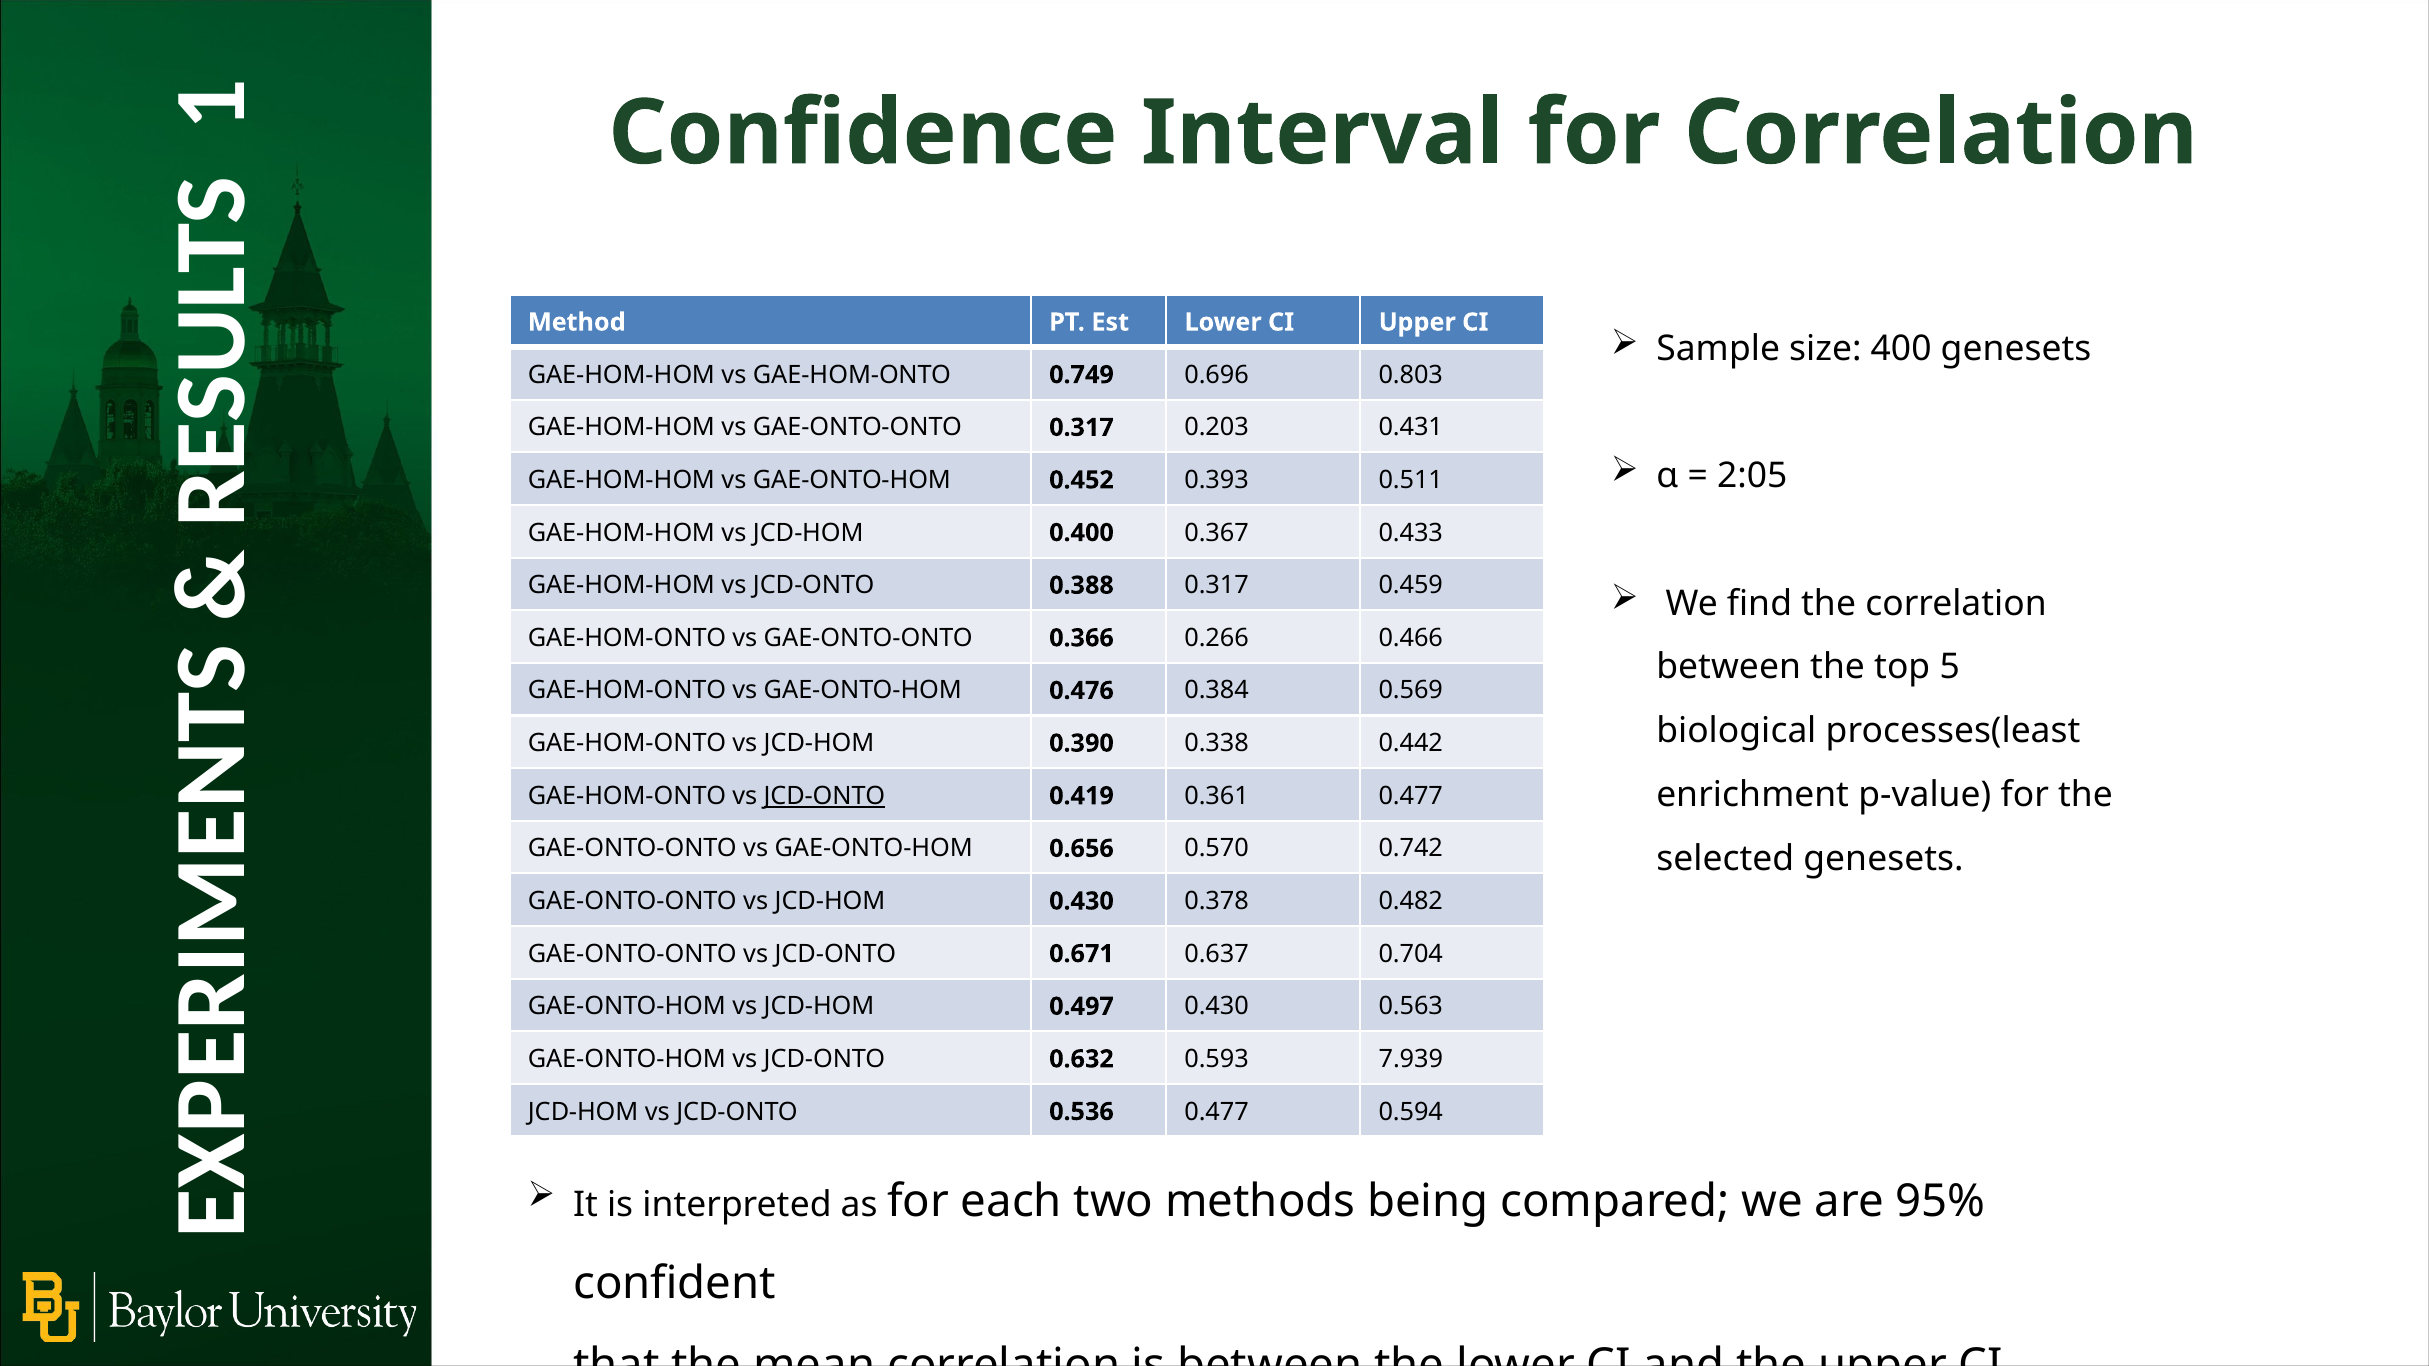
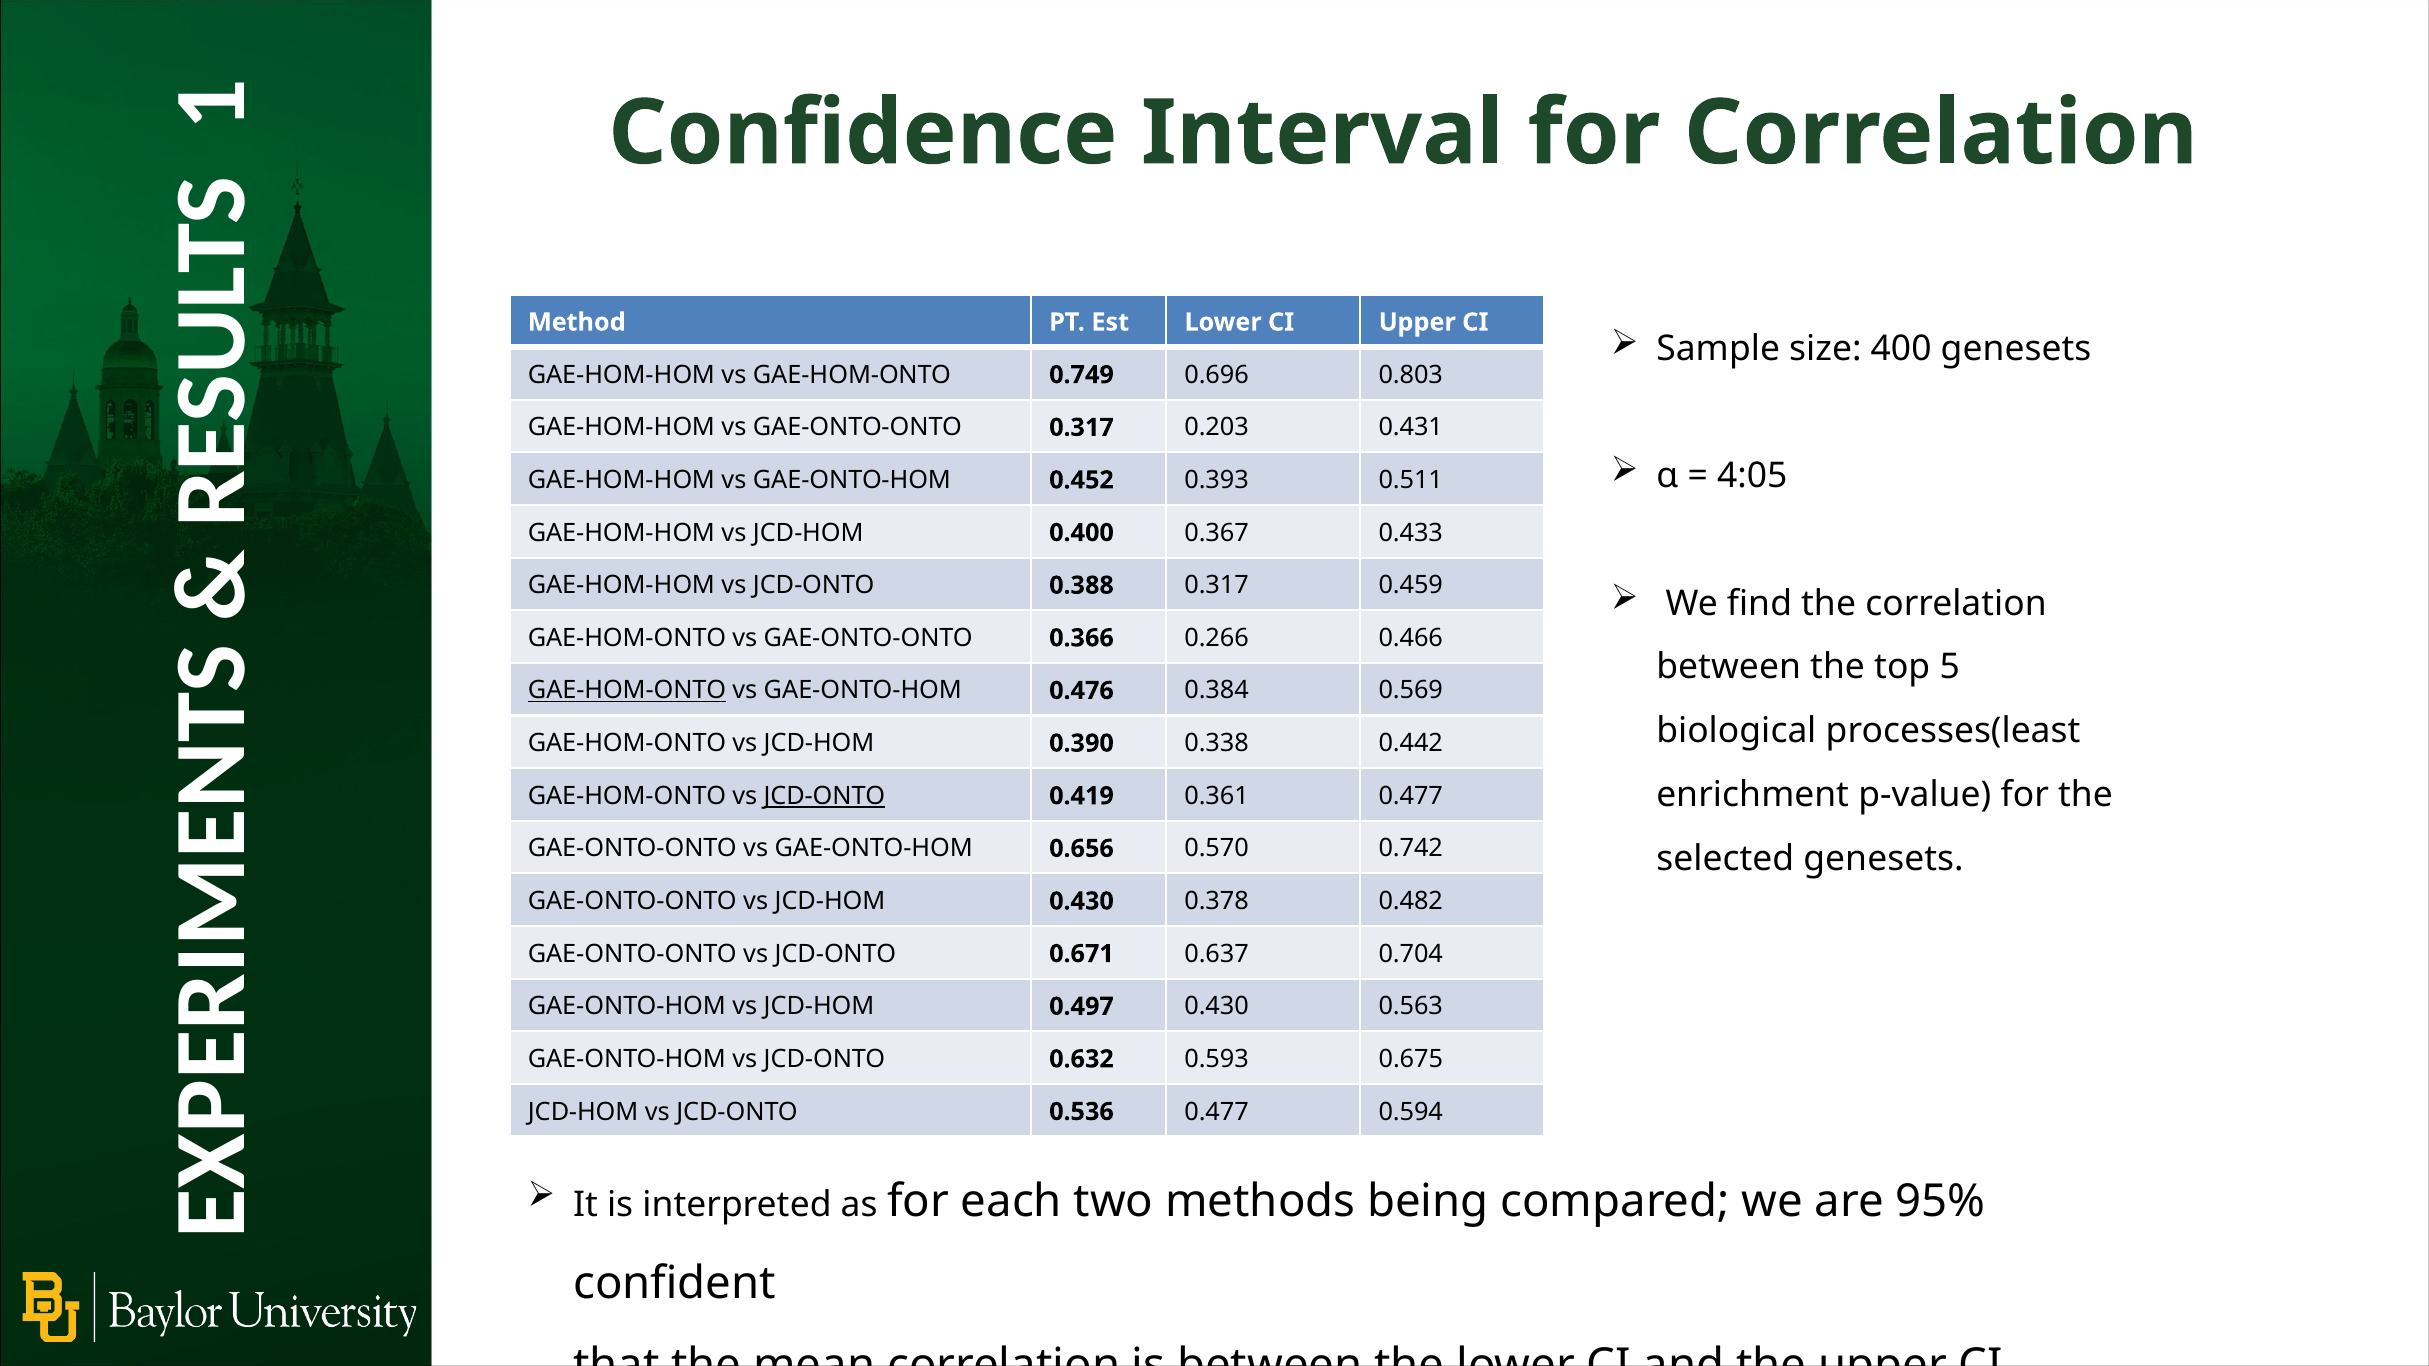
2:05: 2:05 -> 4:05 (1752, 476)
GAE-HOM-ONTO underline: none -> present (627, 691)
7.939: 7.939 -> 0.675 (1411, 1059)
